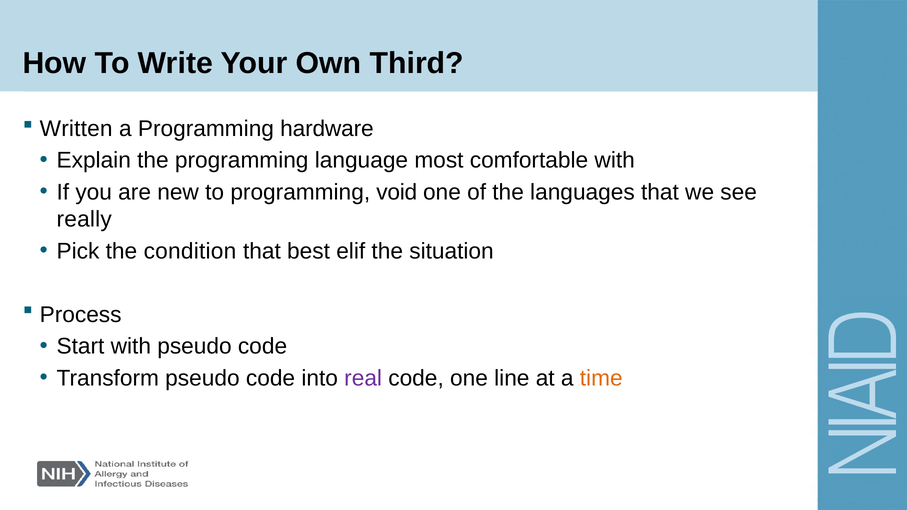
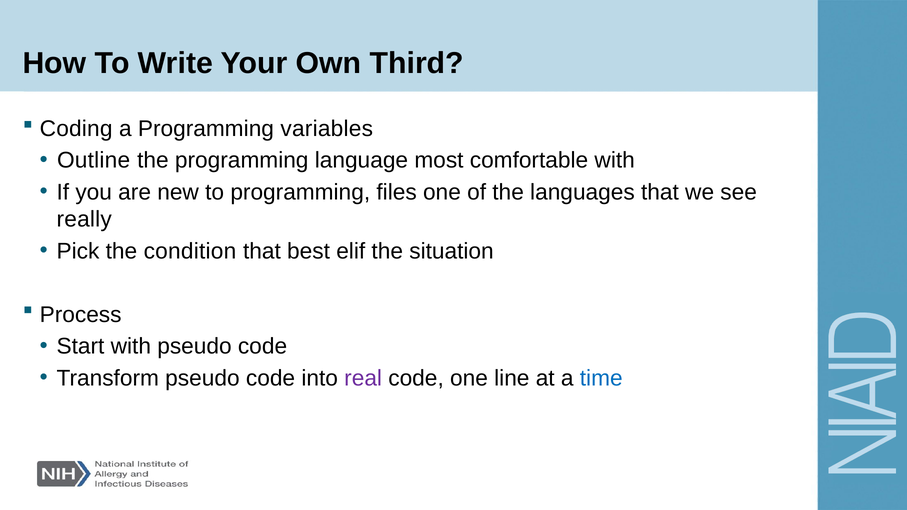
Written: Written -> Coding (76, 129)
hardware: hardware -> variables (327, 129)
Explain: Explain -> Outline (94, 161)
void: void -> files (397, 192)
time colour: orange -> blue (601, 378)
